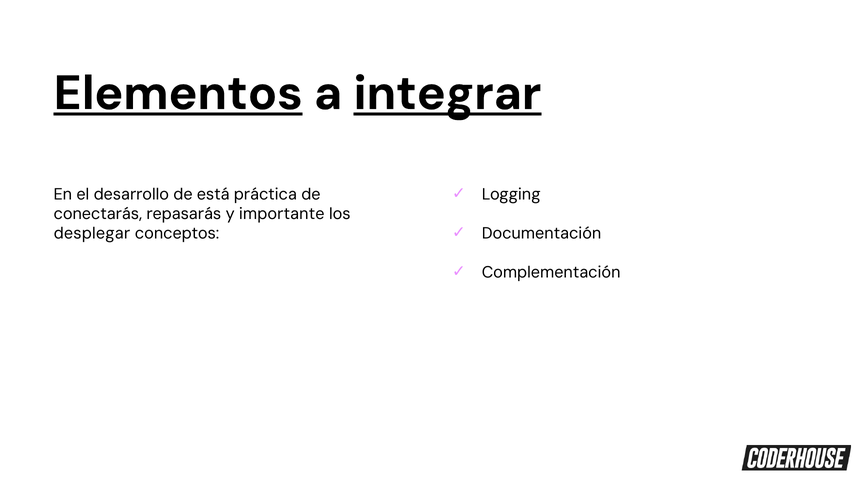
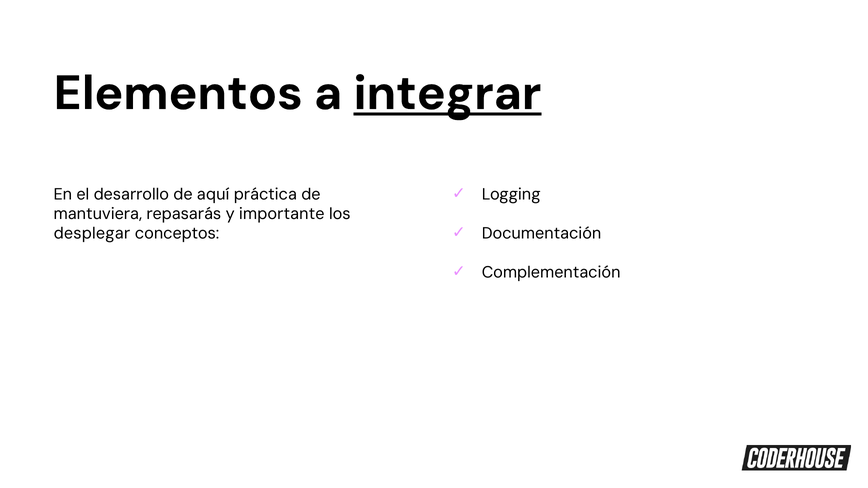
Elementos underline: present -> none (178, 93)
está: está -> aquí (213, 194)
conectarás: conectarás -> mantuviera (98, 214)
